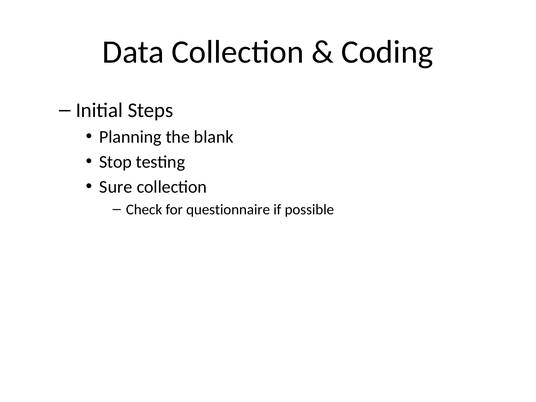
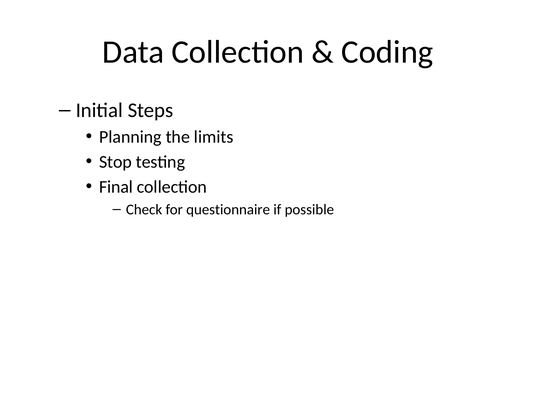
blank: blank -> limits (214, 137)
Sure: Sure -> Final (116, 187)
